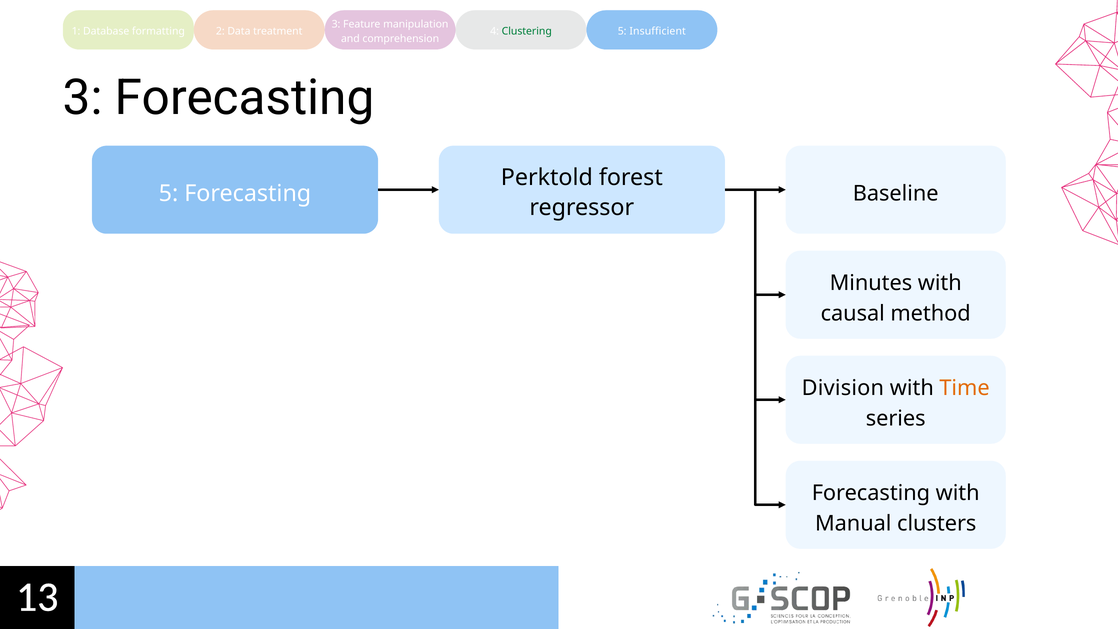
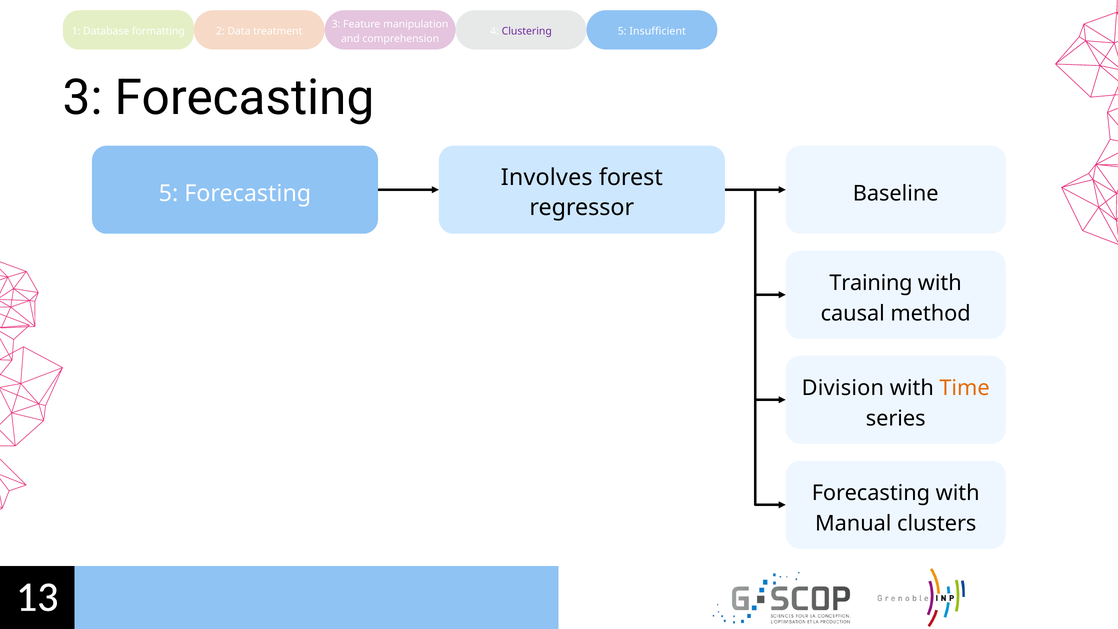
Clustering colour: green -> purple (527, 31)
Perktold: Perktold -> Involves (547, 177)
Minutes: Minutes -> Training (871, 283)
